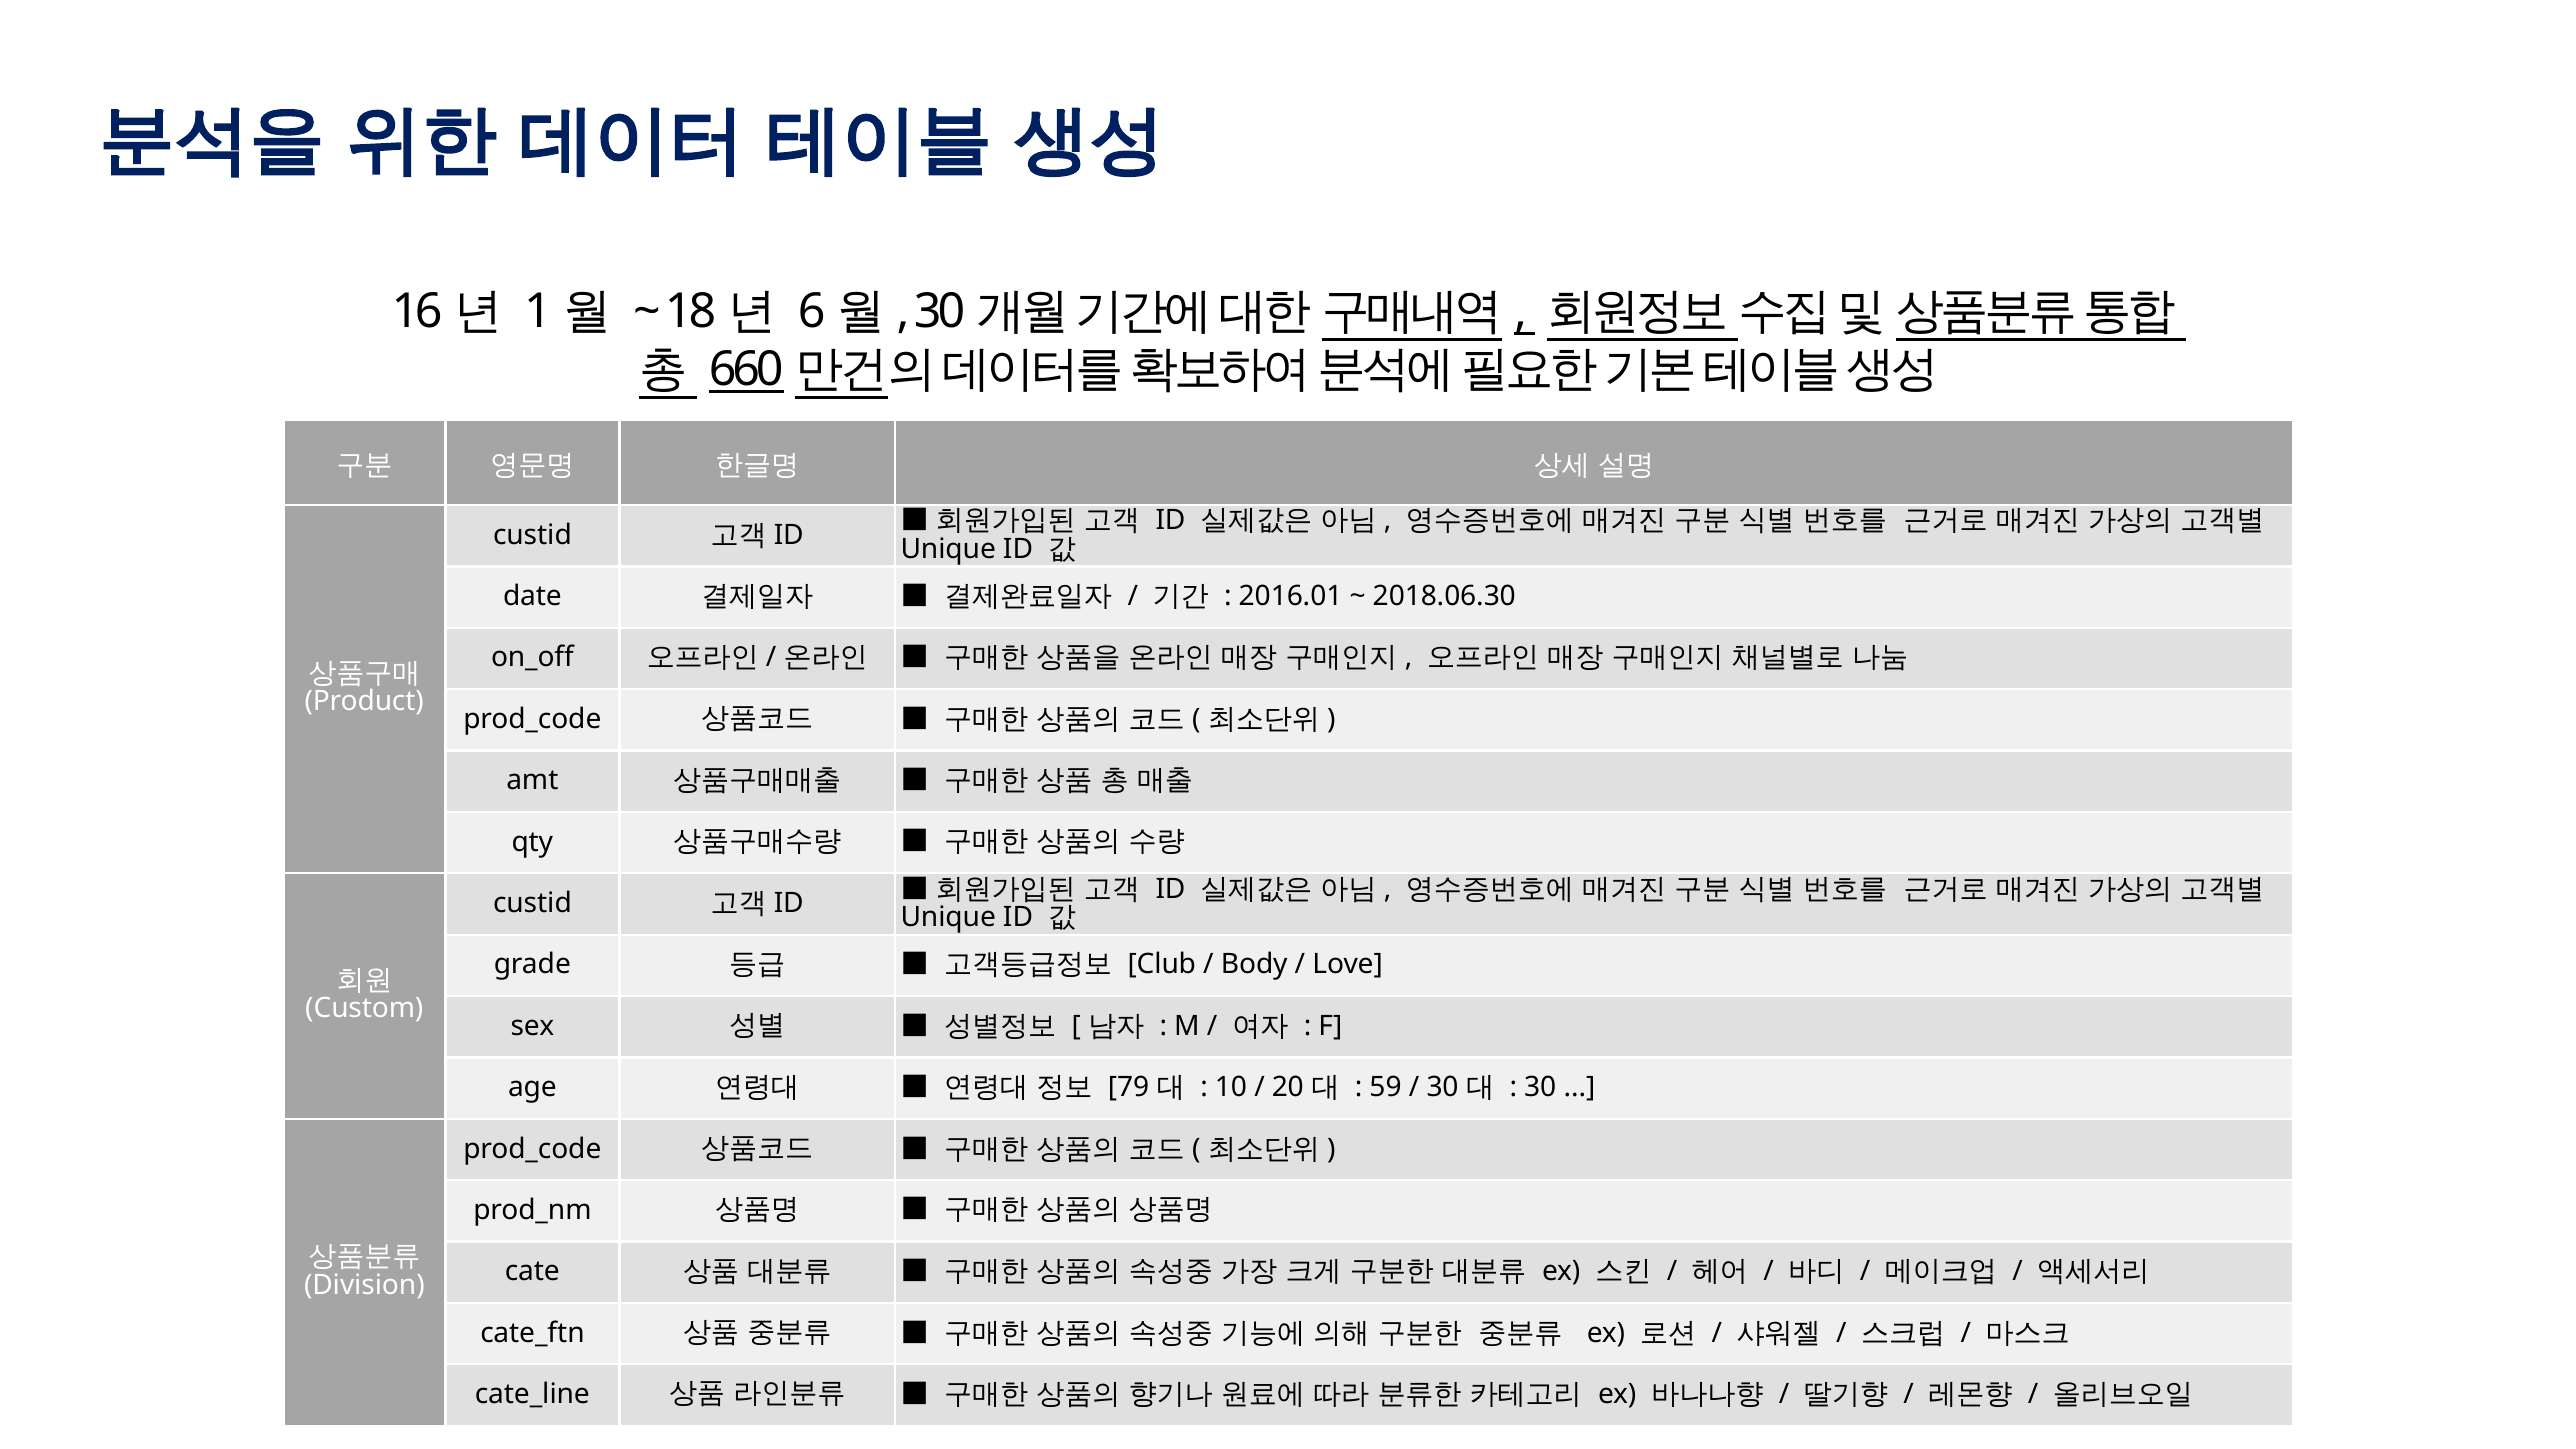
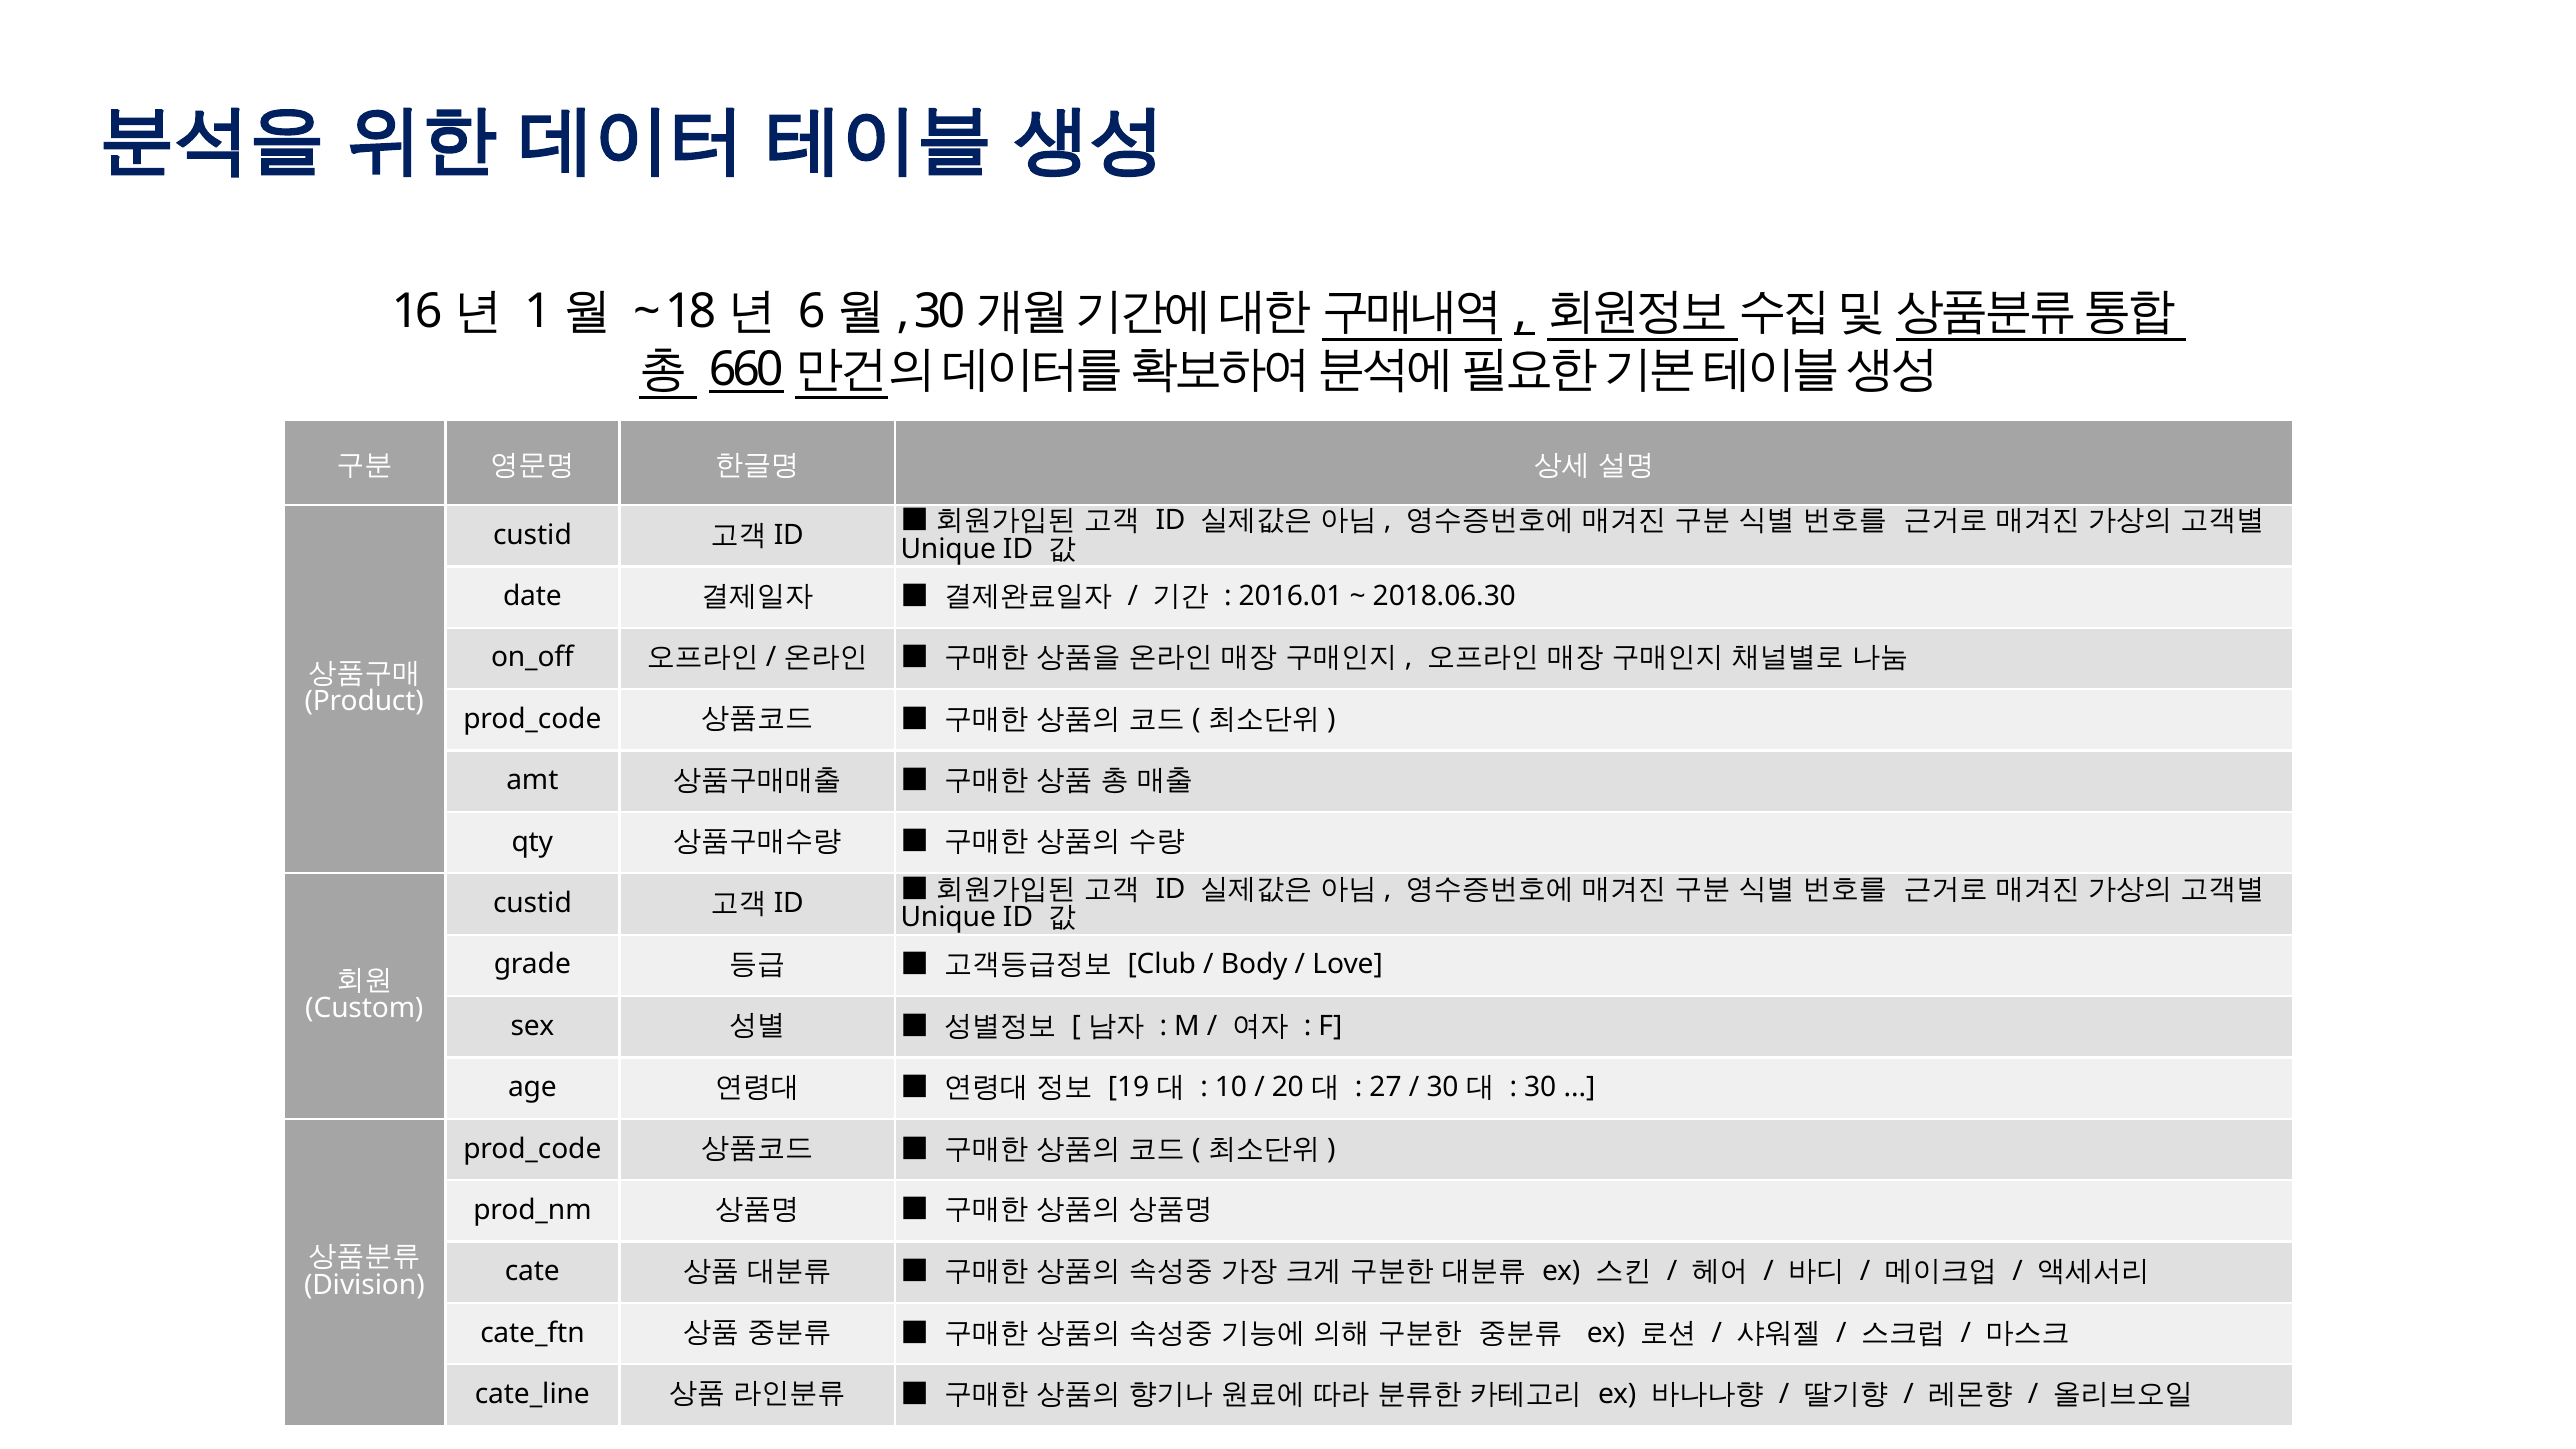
79: 79 -> 19 (1129, 1087)
59: 59 -> 27 (1386, 1087)
